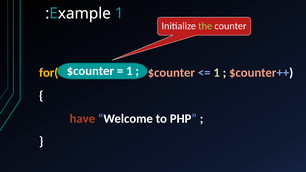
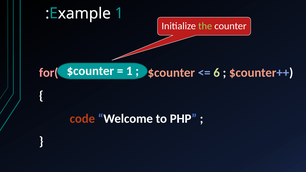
for( colour: yellow -> pink (49, 73)
1: 1 -> 6 (217, 73)
have: have -> code (82, 119)
